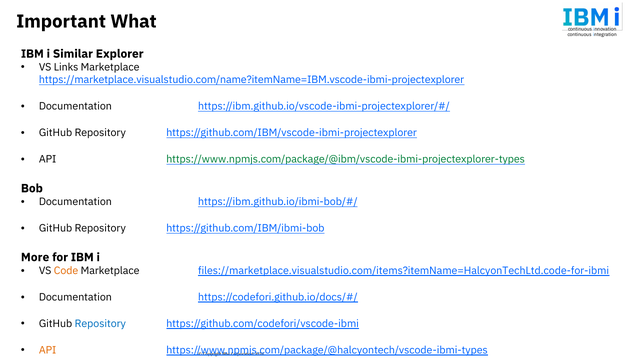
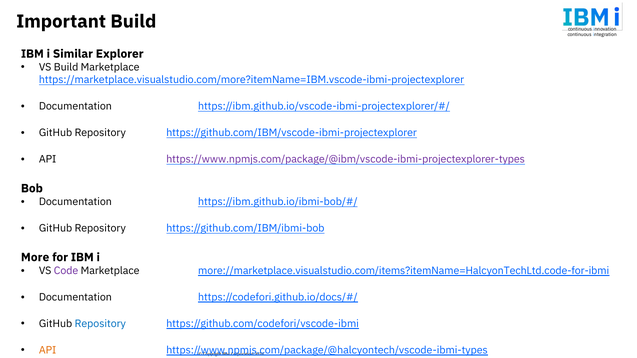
Important What: What -> Build (133, 21)
VS Links: Links -> Build (66, 67)
https://marketplace.visualstudio.com/name?itemName=IBM.vscode-ibmi-projectexplorer: https://marketplace.visualstudio.com/name?itemName=IBM.vscode-ibmi-projectexplorer -> https://marketplace.visualstudio.com/more?itemName=IBM.vscode-ibmi-projectexplorer (251, 80)
https://www.npmjs.com/package/@ibm/vscode-ibmi-projectexplorer-types colour: green -> purple (346, 159)
Code colour: orange -> purple (66, 271)
files://marketplace.visualstudio.com/items?itemName=HalcyonTechLtd.code-for-ibmi: files://marketplace.visualstudio.com/items?itemName=HalcyonTechLtd.code-for-ibmi -> more://marketplace.visualstudio.com/items?itemName=HalcyonTechLtd.code-for-ibmi (404, 271)
